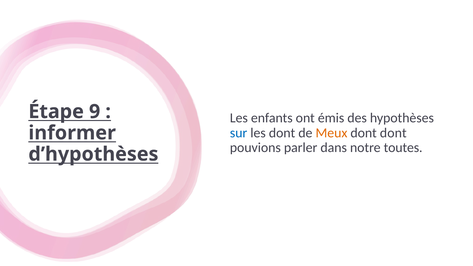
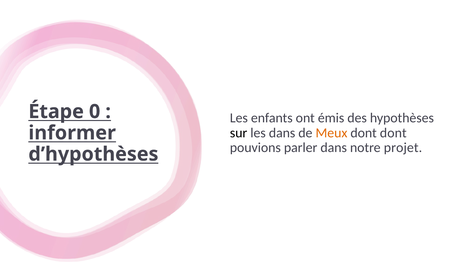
9: 9 -> 0 (95, 112)
sur colour: blue -> black (239, 133)
les dont: dont -> dans (282, 133)
toutes: toutes -> projet (403, 148)
